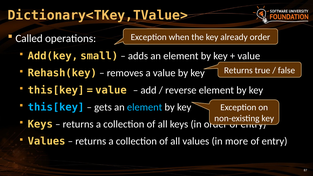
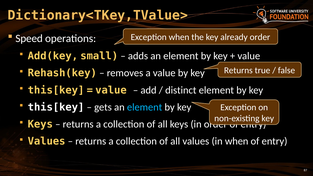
Called: Called -> Speed (29, 39)
reverse: reverse -> distinct (181, 90)
this[key colour: light blue -> white (56, 107)
in more: more -> when (237, 141)
